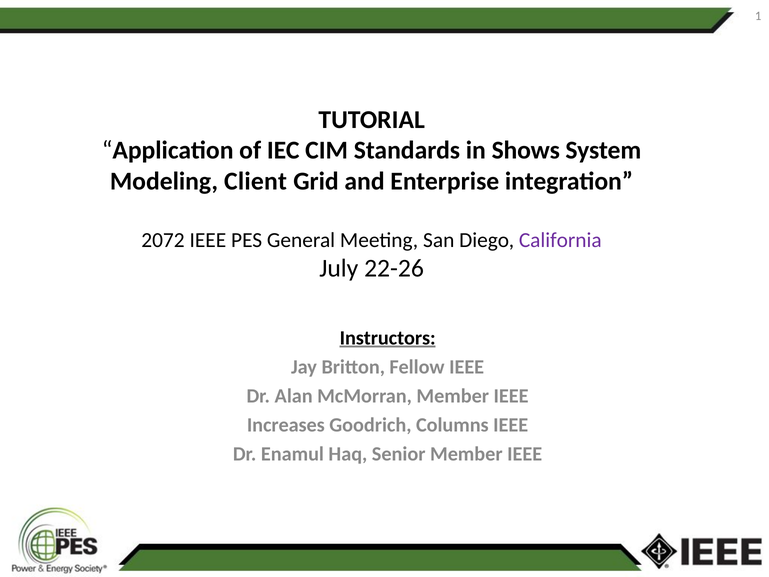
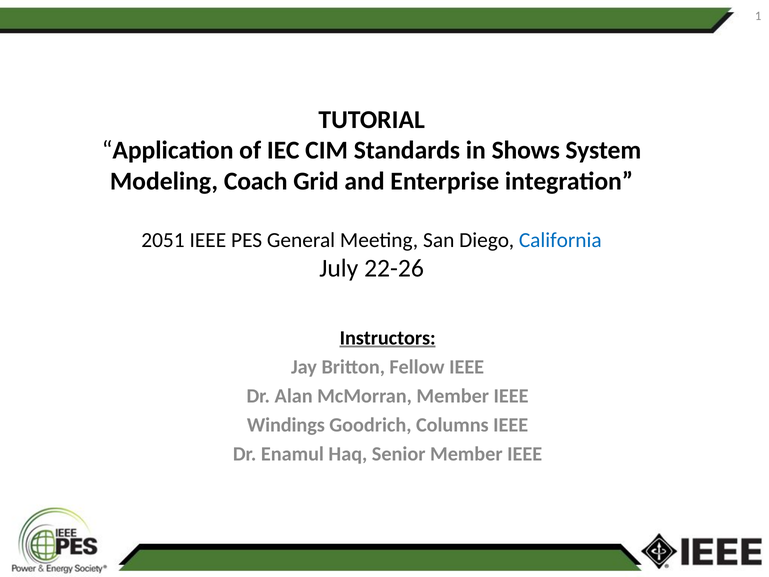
Client: Client -> Coach (256, 181)
2072: 2072 -> 2051 (163, 240)
California colour: purple -> blue (560, 240)
Increases: Increases -> Windings (286, 425)
